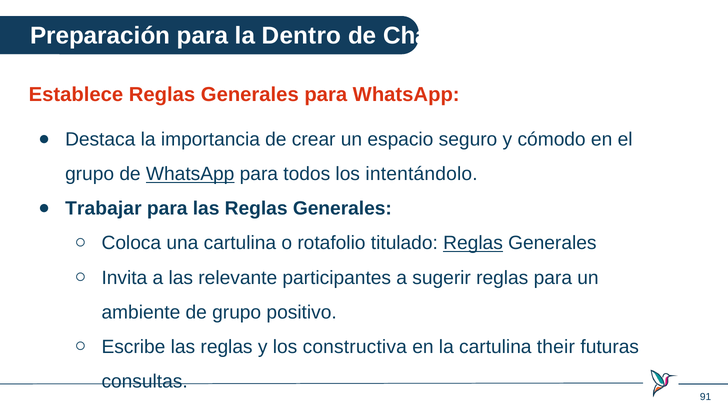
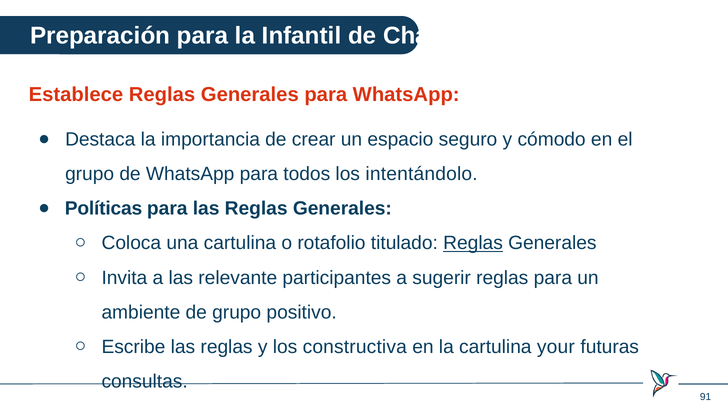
Dentro: Dentro -> Infantil (302, 36)
WhatsApp underline: present -> none (190, 174)
Trabajar: Trabajar -> Políticas (104, 209)
their: their -> your (556, 347)
